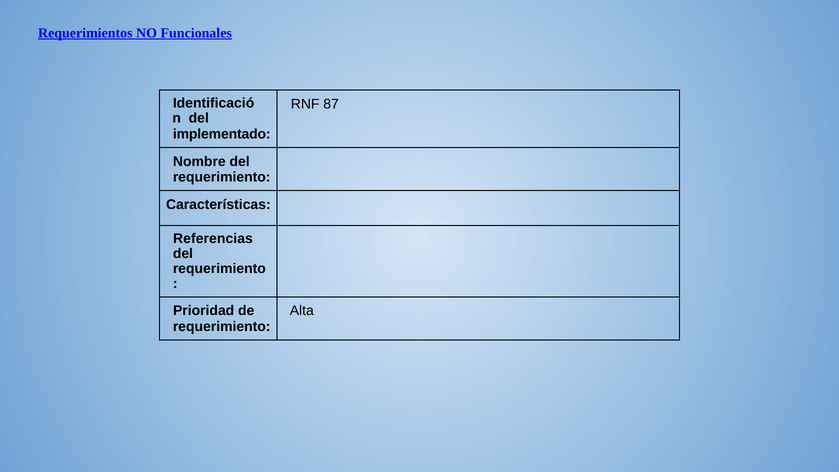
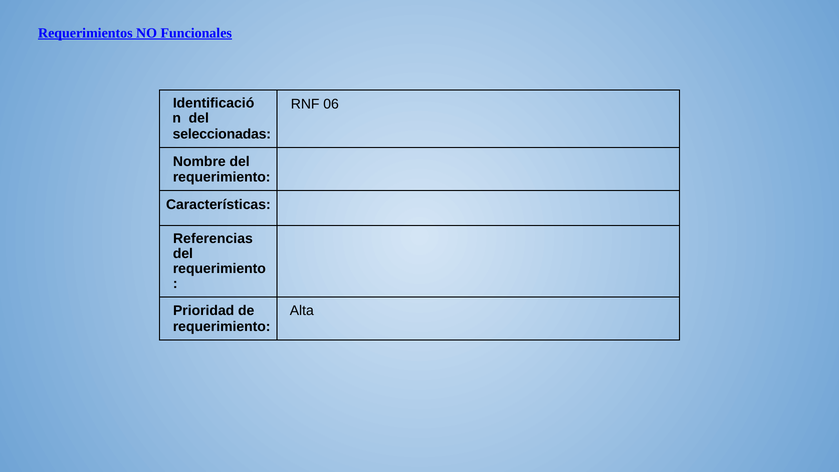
87: 87 -> 06 (331, 104)
implementado: implementado -> seleccionadas (222, 134)
